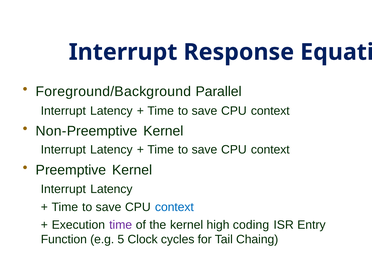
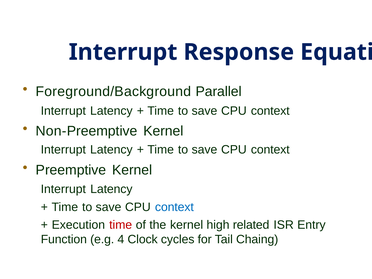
time colour: purple -> red (121, 225)
coding: coding -> related (251, 225)
5: 5 -> 4 (121, 239)
